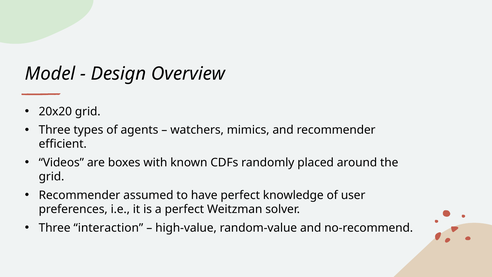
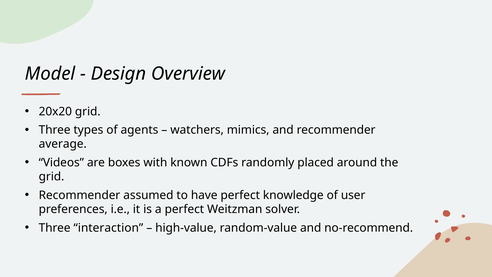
efficient: efficient -> average (63, 144)
